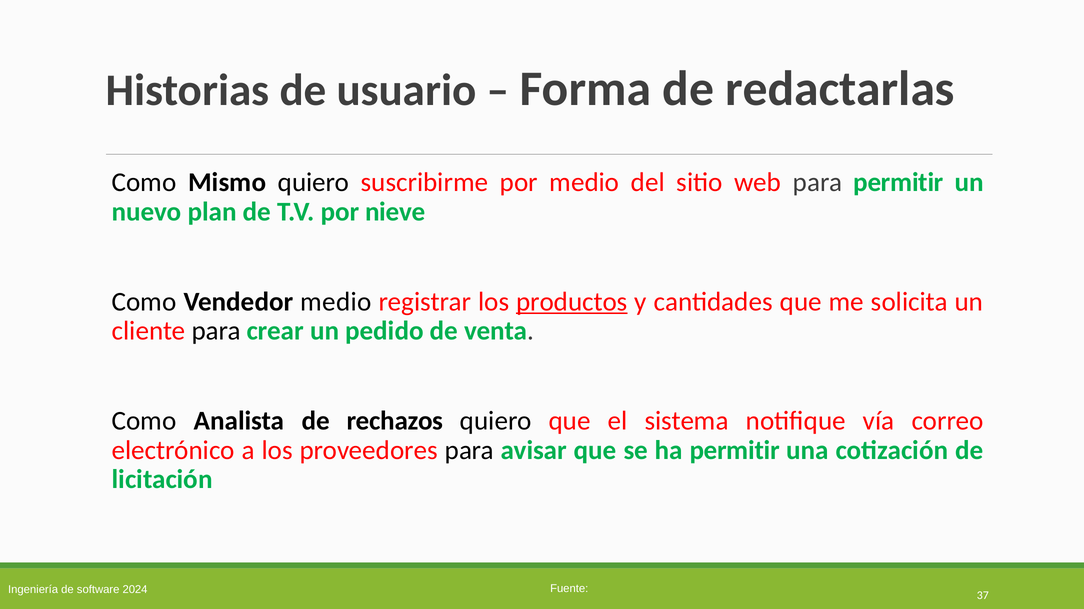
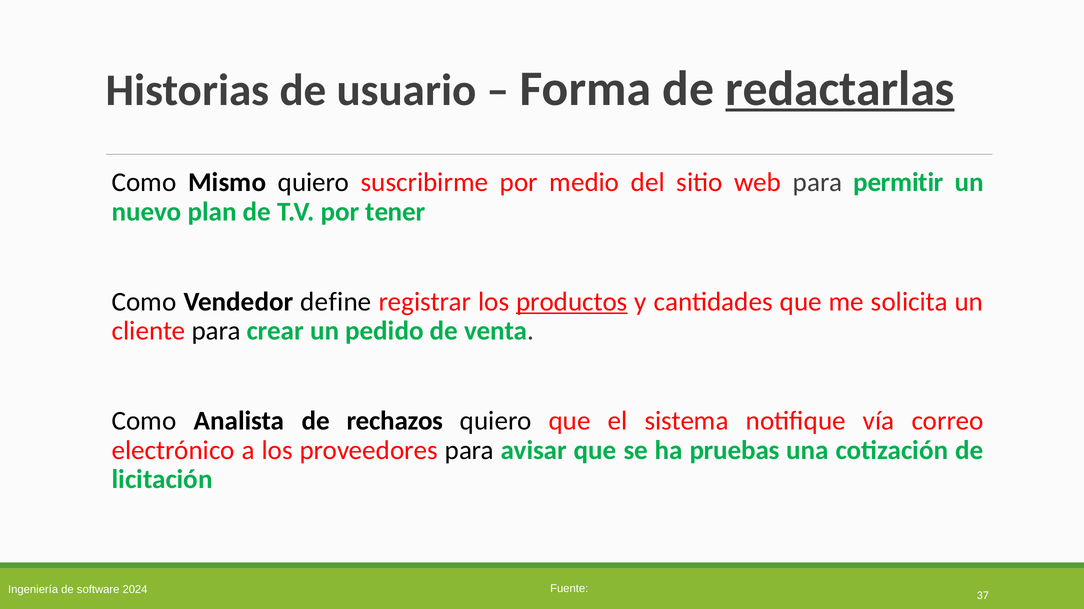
redactarlas underline: none -> present (840, 89)
nieve: nieve -> tener (395, 212)
Vendedor medio: medio -> define (336, 302)
ha permitir: permitir -> pruebas (735, 451)
